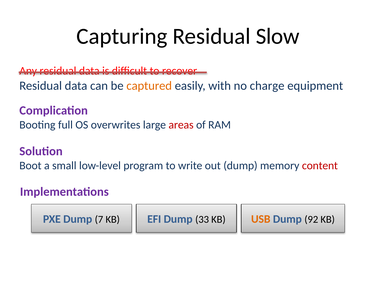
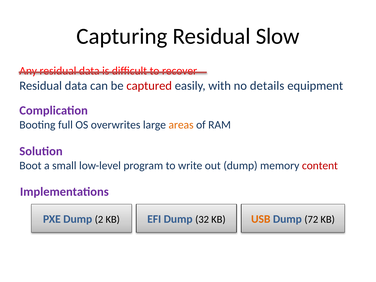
captured colour: orange -> red (149, 86)
charge: charge -> details (267, 86)
areas colour: red -> orange (181, 125)
7: 7 -> 2 (99, 219)
33: 33 -> 32 (202, 219)
92: 92 -> 72 (311, 219)
